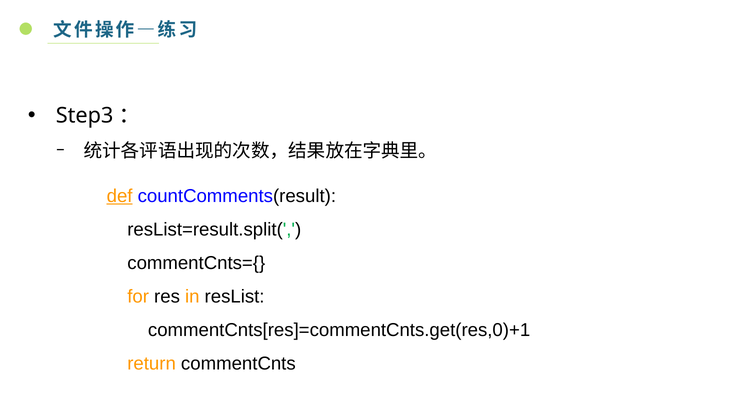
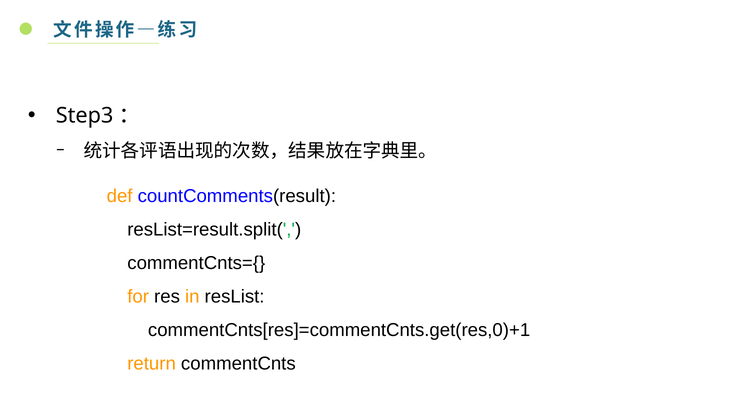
def underline: present -> none (120, 196)
